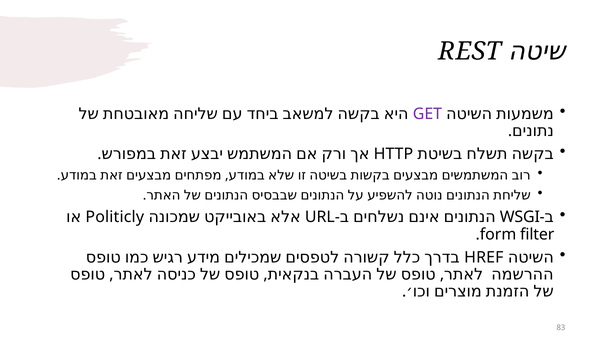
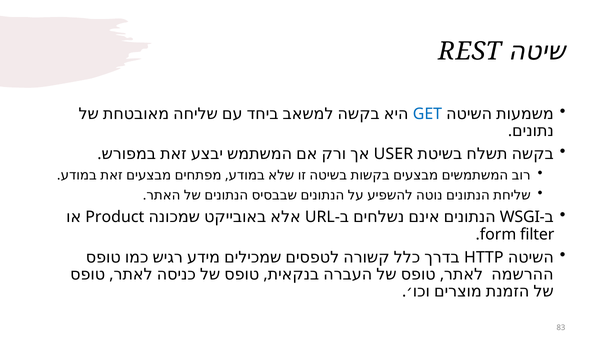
GET colour: purple -> blue (427, 114)
HTTP: HTTP -> USER (393, 154)
Politicly: Politicly -> Product (115, 217)
HREF: HREF -> HTTP (484, 258)
